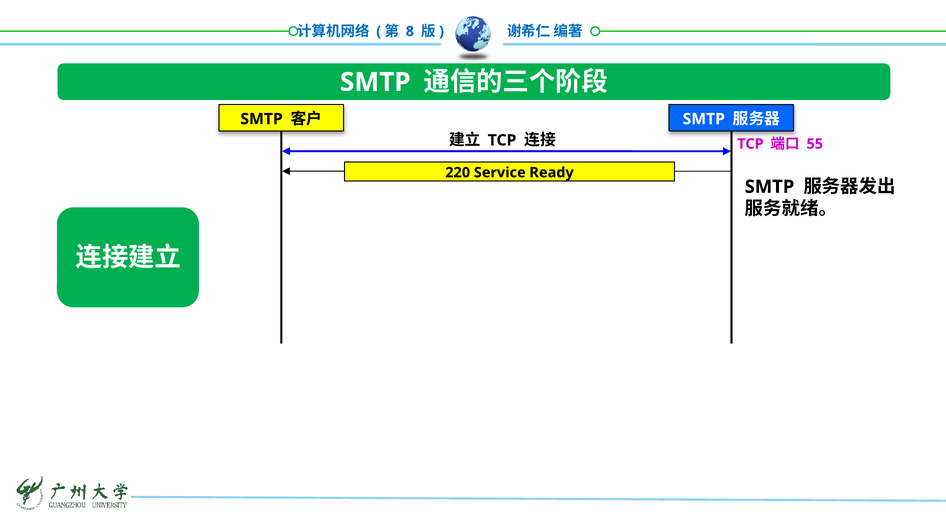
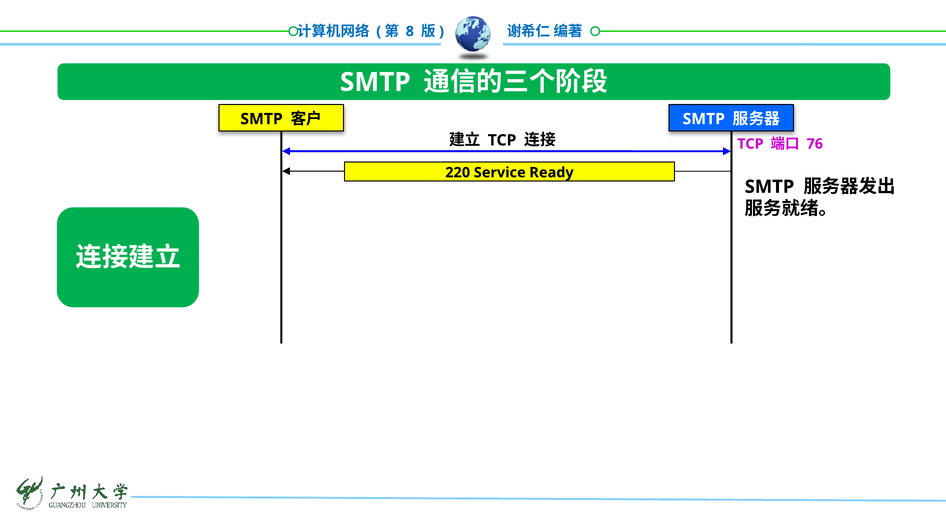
55: 55 -> 76 (815, 144)
